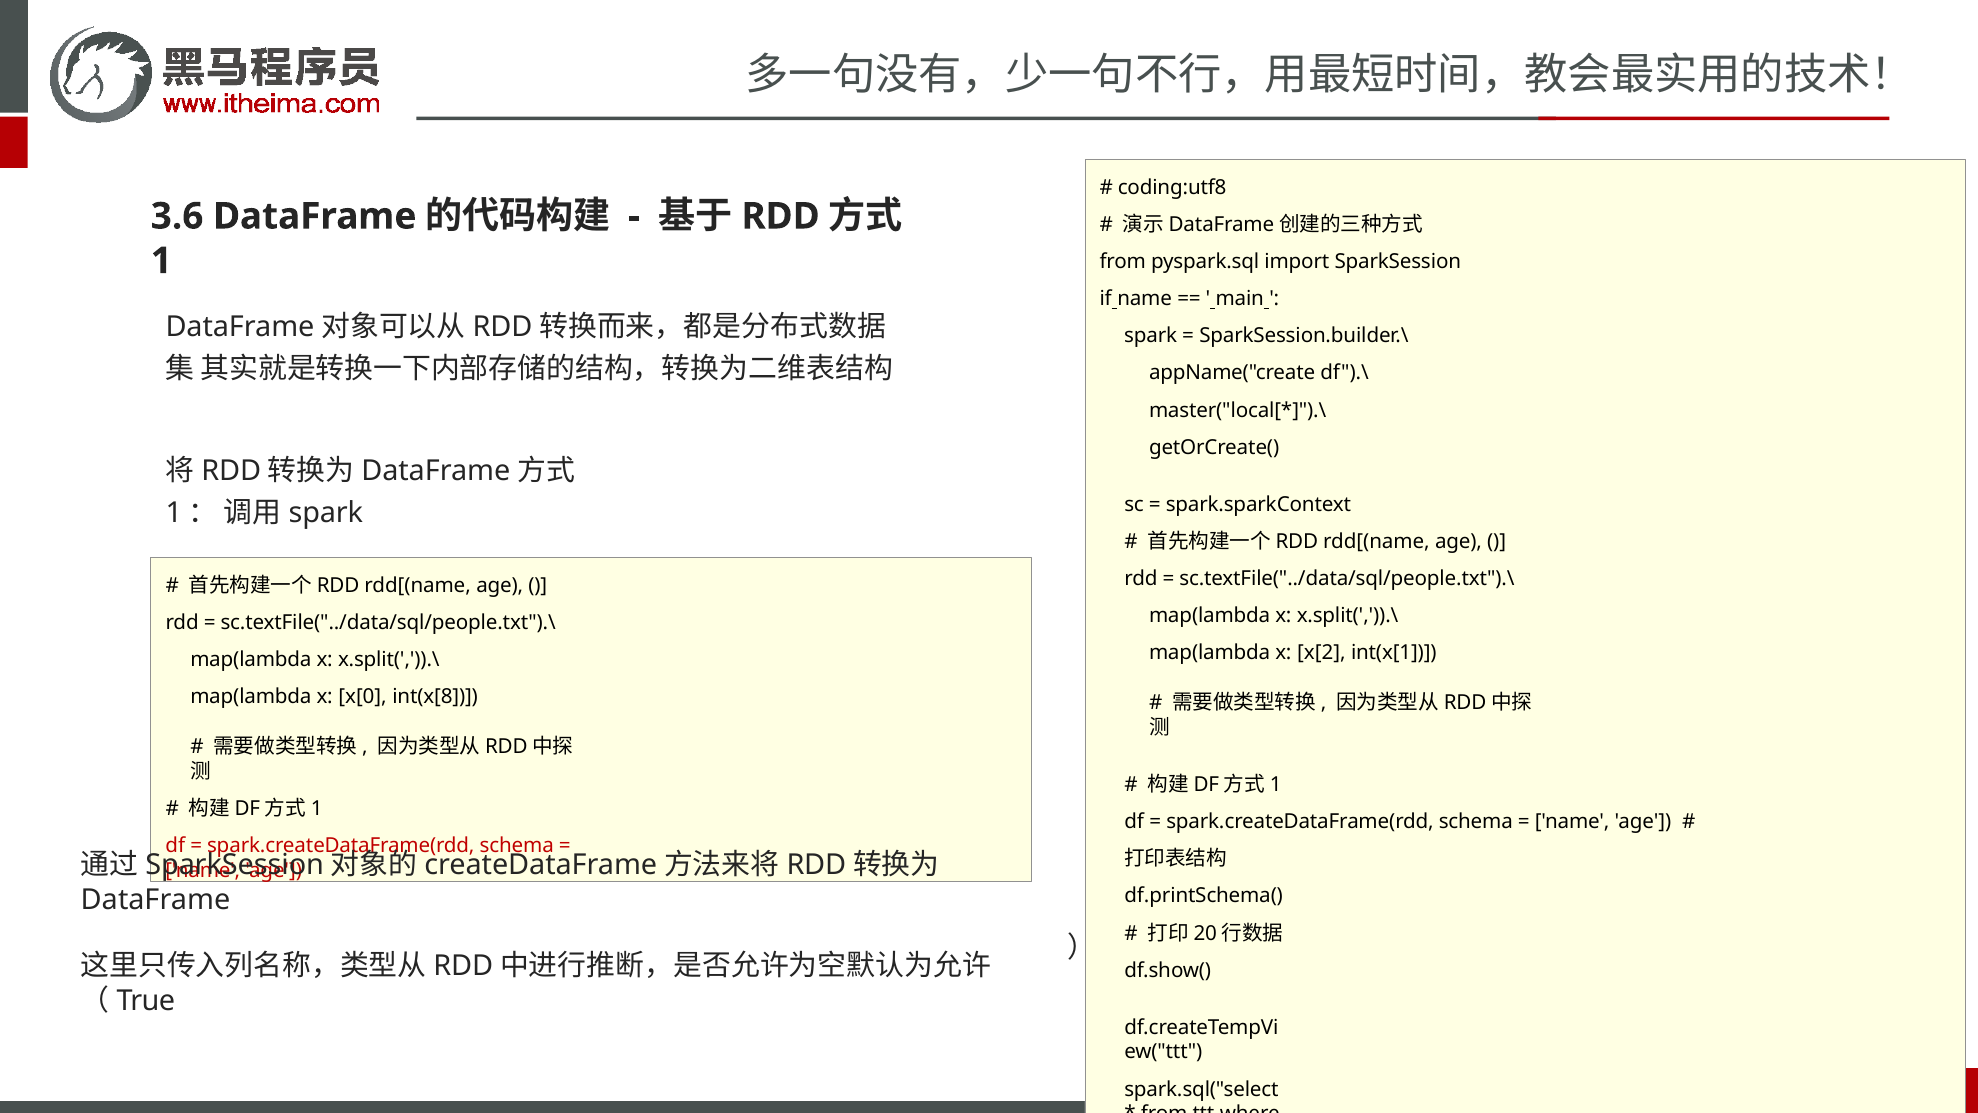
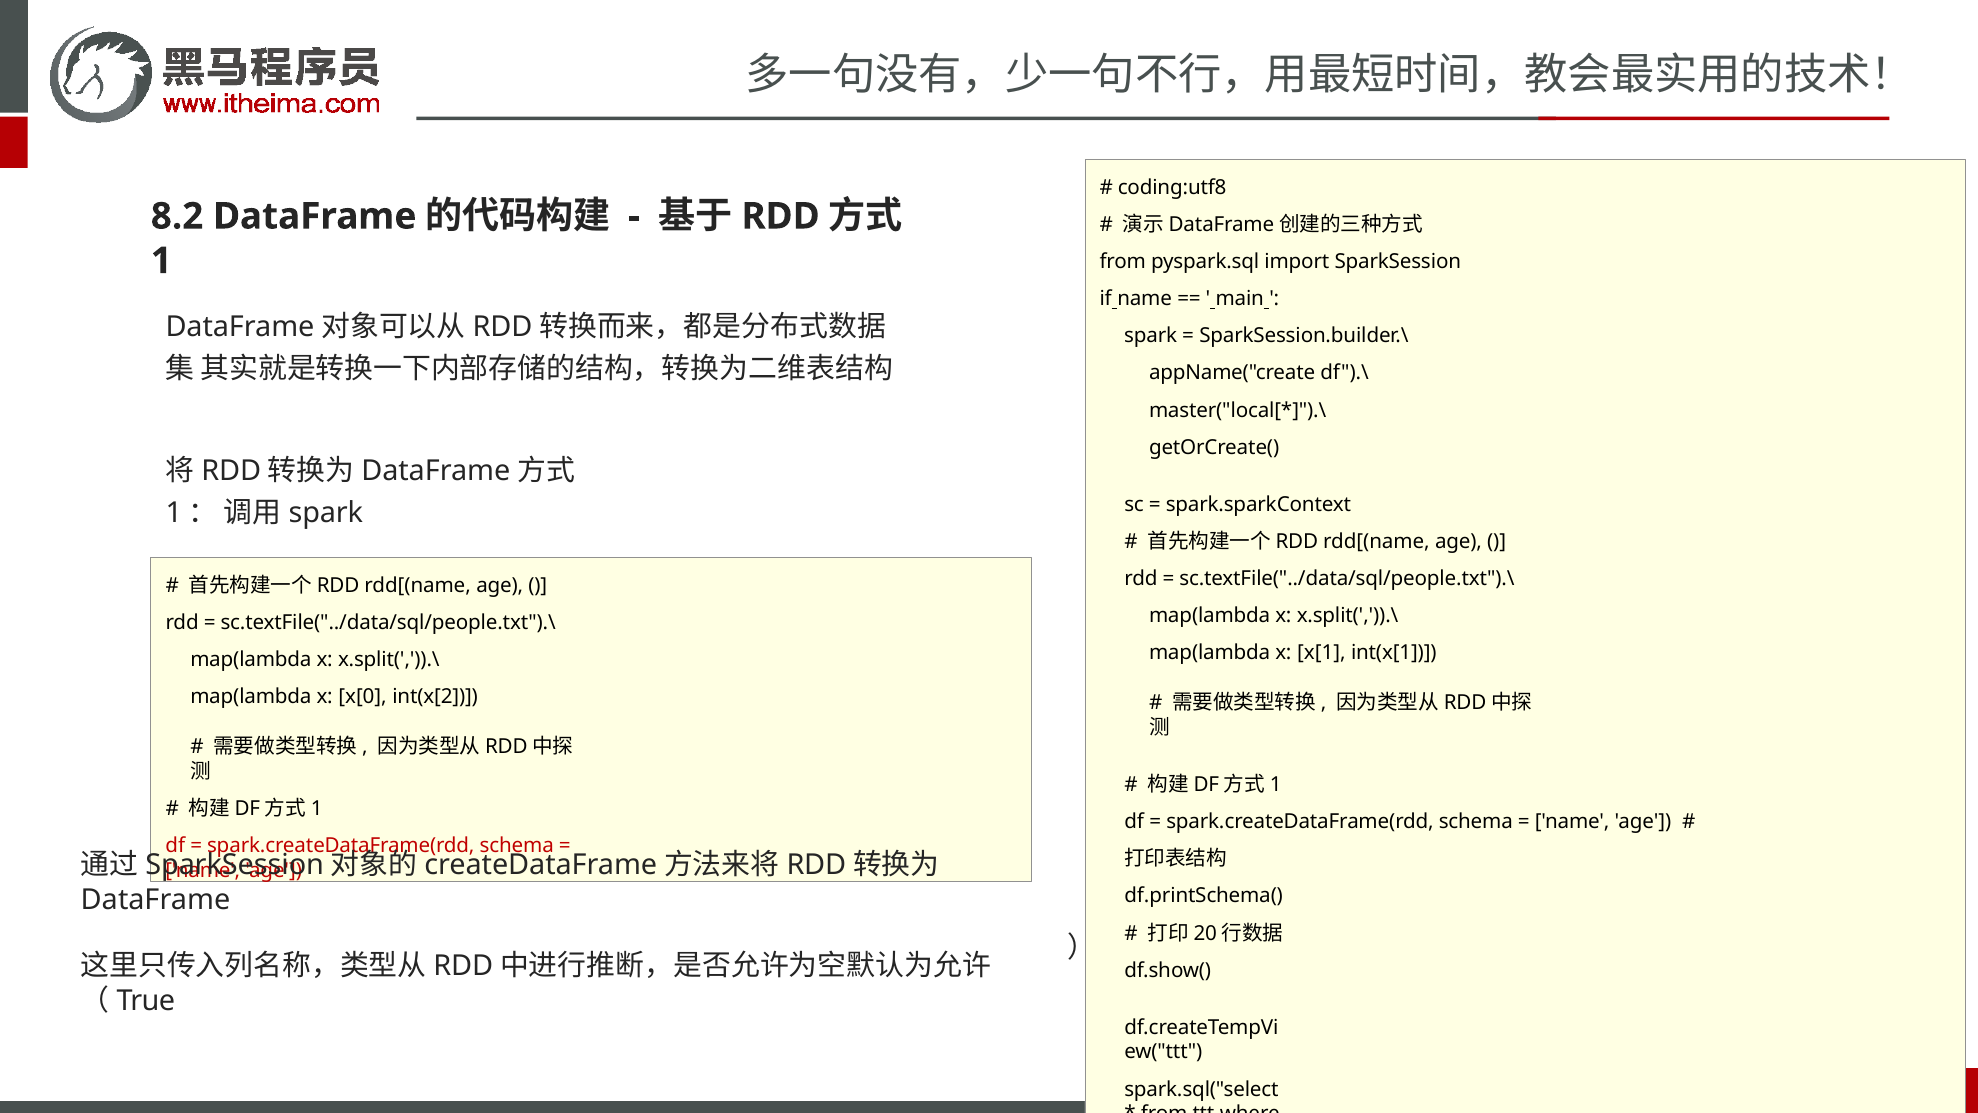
3.6: 3.6 -> 8.2 (177, 216)
x[2: x[2 -> x[1 (1321, 653)
int(x[8: int(x[8 -> int(x[2 (435, 697)
